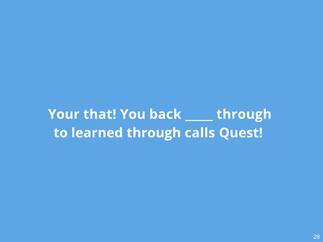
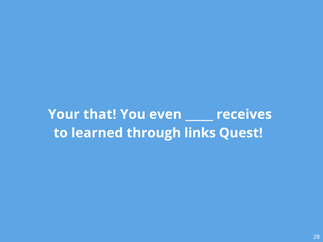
back: back -> even (165, 114)
through: through -> receives (244, 114)
calls: calls -> links (200, 133)
